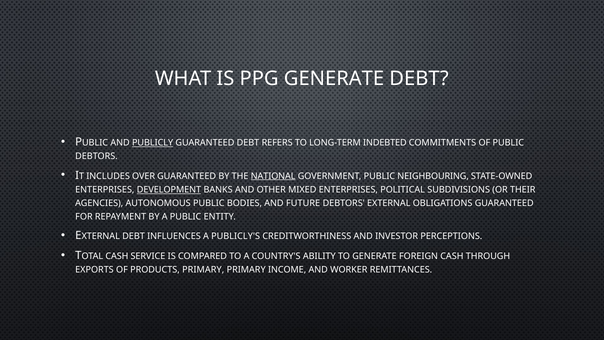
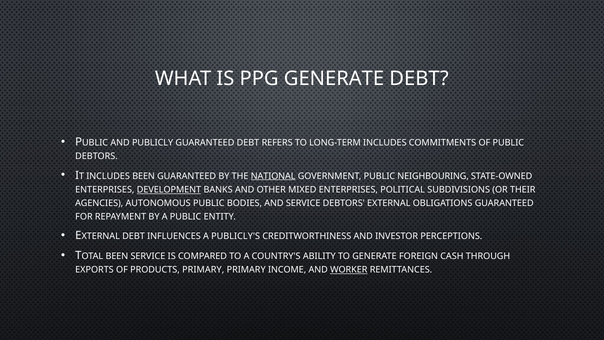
PUBLICLY underline: present -> none (153, 143)
LONG-TERM INDEBTED: INDEBTED -> INCLUDES (385, 143)
INCLUDES OVER: OVER -> BEEN (144, 176)
AND FUTURE: FUTURE -> SERVICE (303, 203)
CASH: CASH -> BEEN (117, 256)
WORKER underline: none -> present (349, 270)
